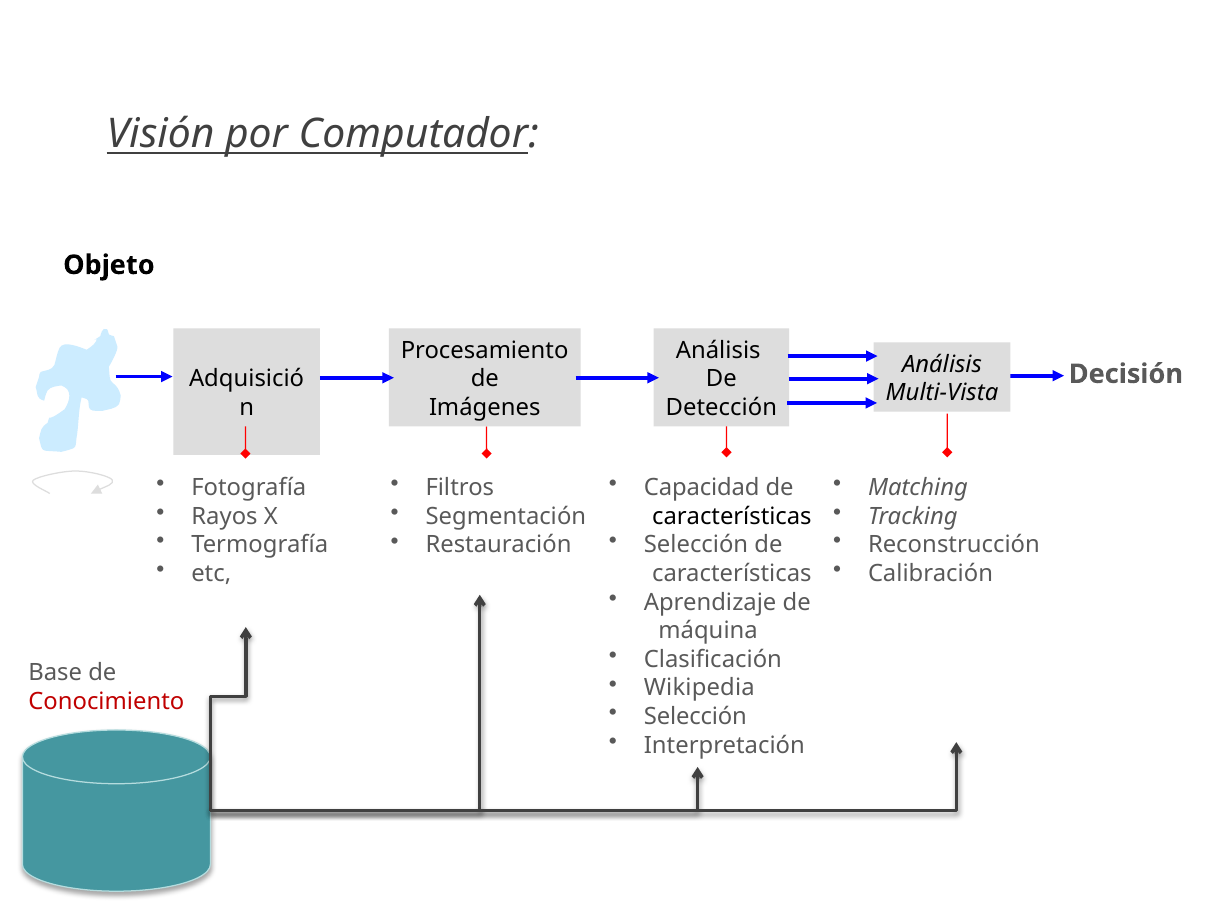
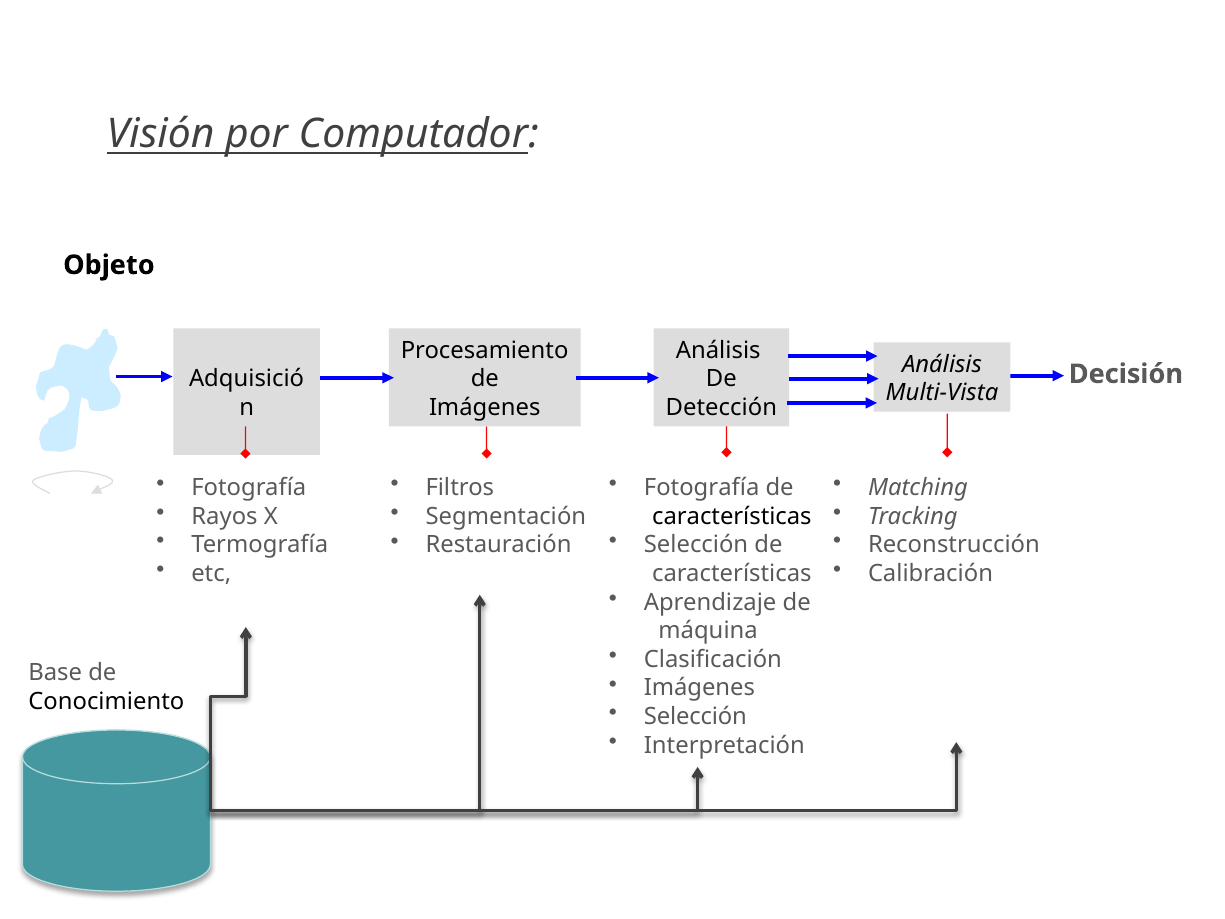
Capacidad: Capacidad -> Fotografía (702, 488)
Wikipedia: Wikipedia -> Imágenes (699, 688)
Conocimiento colour: red -> black (106, 701)
